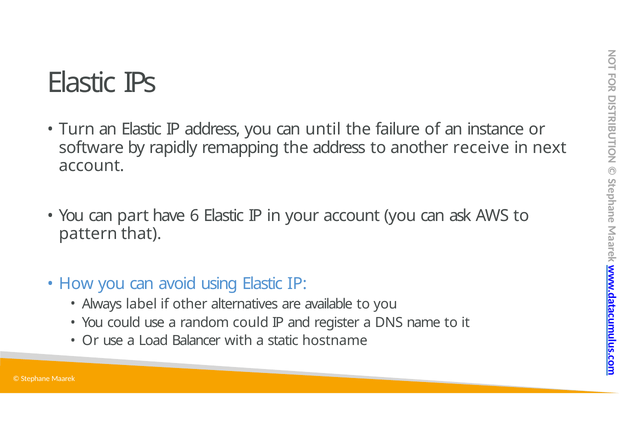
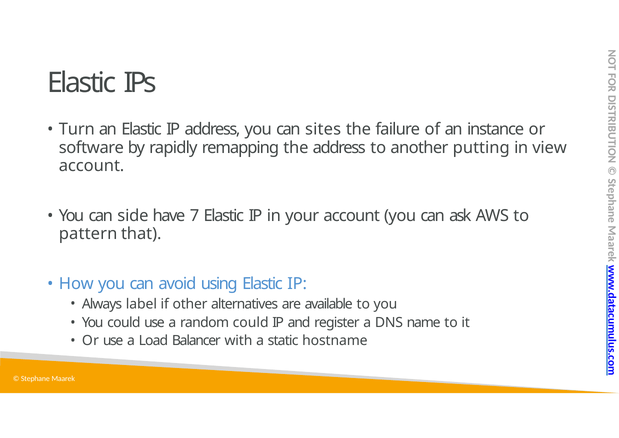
until: until -> sites (323, 129)
receive: receive -> putting (481, 148)
next: next -> view (550, 148)
part: part -> side (133, 216)
6: 6 -> 7 (195, 216)
